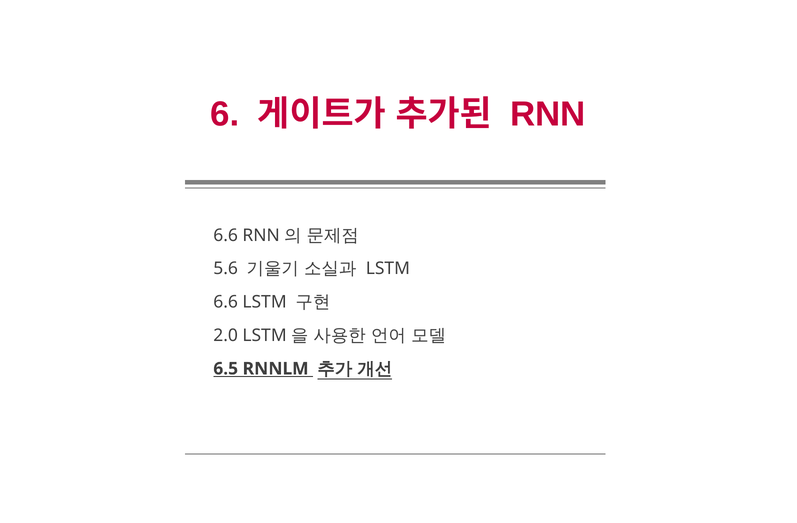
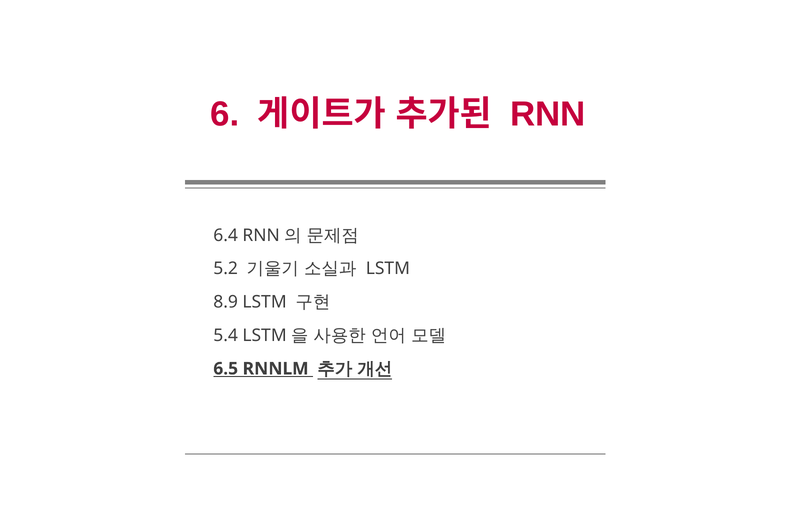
6.6: 6.6 -> 6.4 (226, 236)
5.6: 5.6 -> 5.2 (226, 269)
6.6: 6.6 -> 8.9 (226, 302)
2.0: 2.0 -> 5.4 (226, 336)
